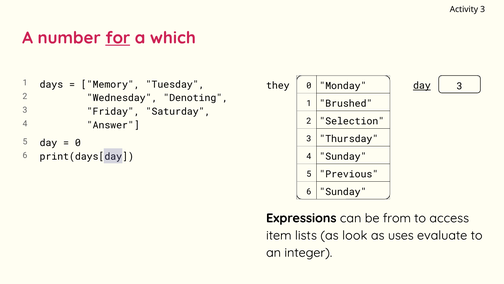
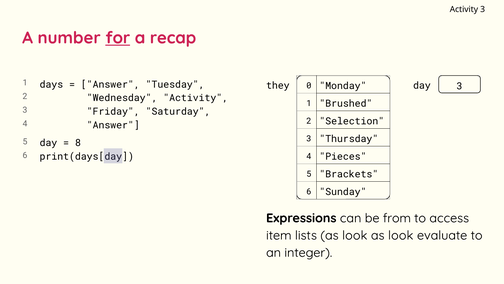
which: which -> recap (173, 38)
Memory: Memory -> Answer (110, 84)
day underline: present -> none (422, 86)
Wednesday Denoting: Denoting -> Activity (196, 98)
0: 0 -> 8 (78, 143)
4 Sunday: Sunday -> Pieces (343, 156)
Previous: Previous -> Brackets (349, 174)
uses: uses -> look (401, 235)
